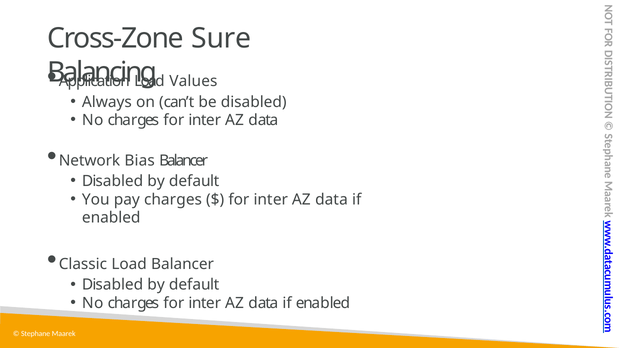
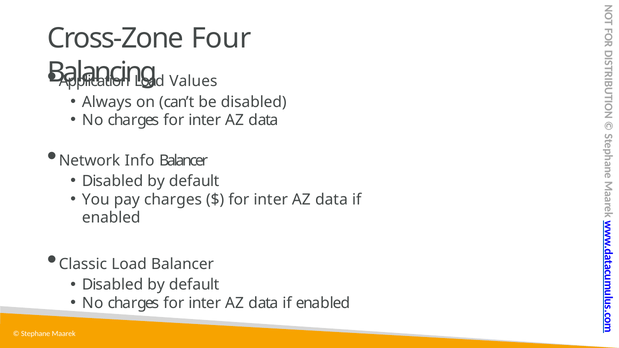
Sure: Sure -> Four (221, 38)
Bias: Bias -> Info (140, 161)
